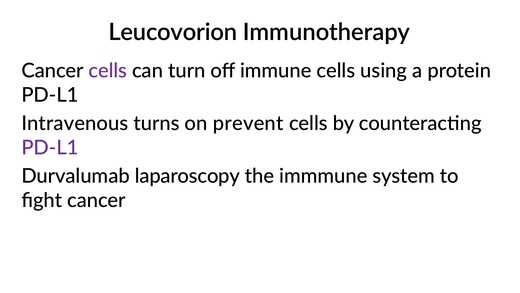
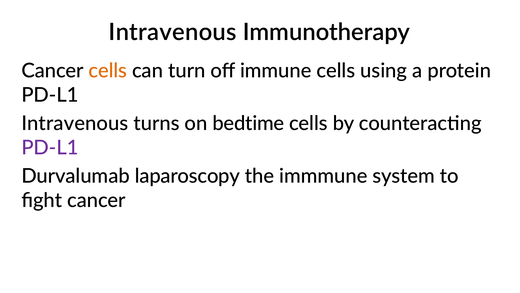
Leucovorion: Leucovorion -> Intravenous (173, 32)
cells colour: purple -> orange (108, 71)
prevent: prevent -> bedtime (248, 123)
